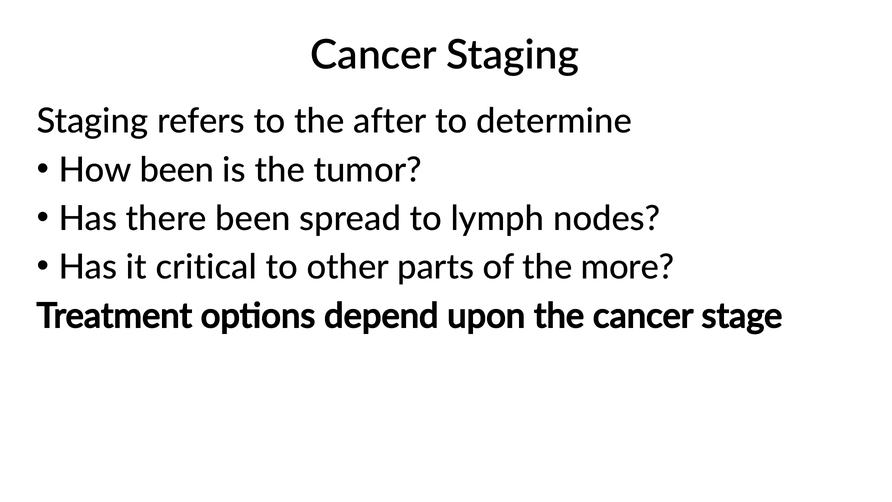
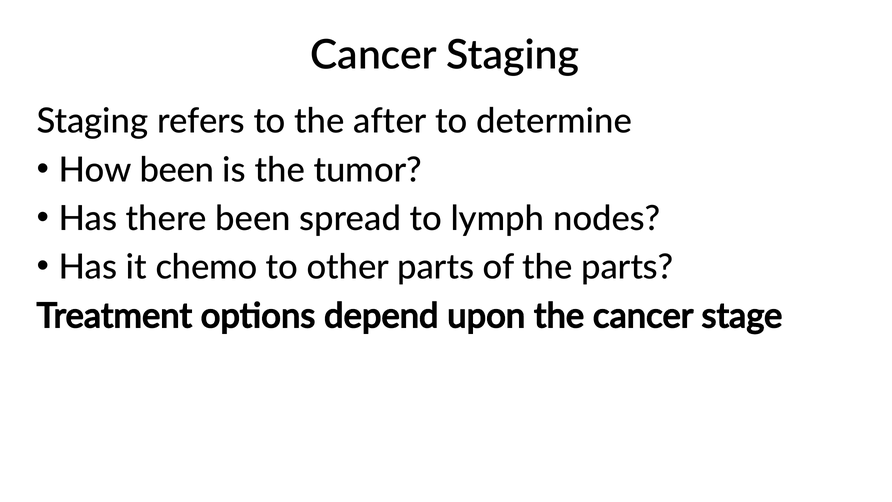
critical: critical -> chemo (207, 267)
the more: more -> parts (627, 267)
